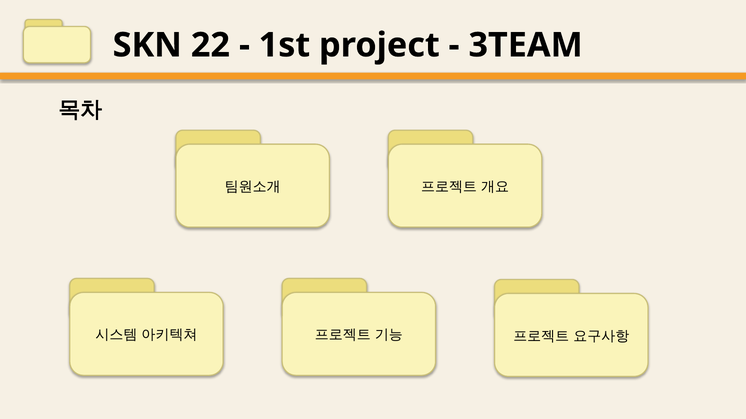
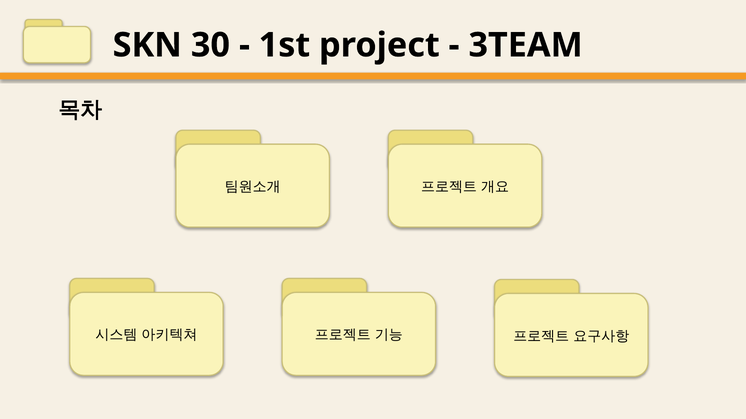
22: 22 -> 30 (210, 45)
